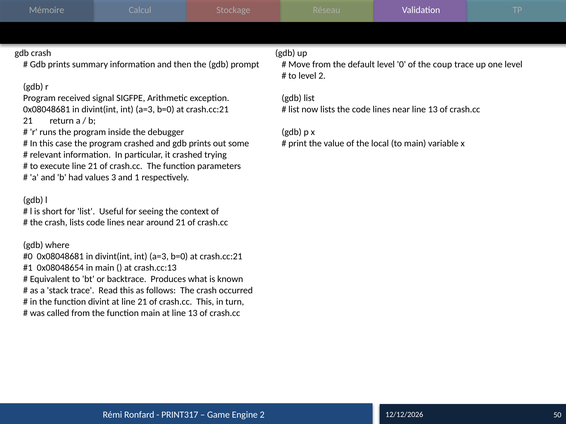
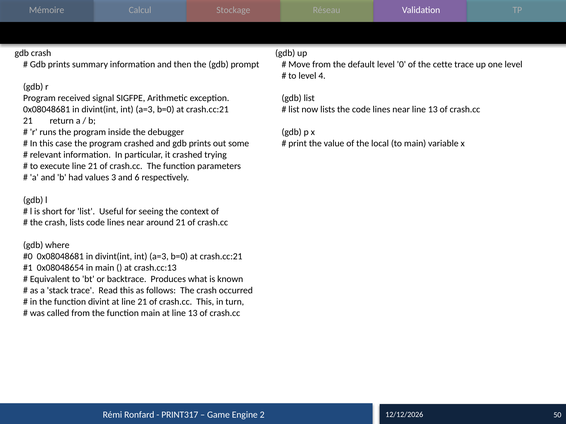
coup: coup -> cette (443, 64)
level 2: 2 -> 4 (322, 76)
1: 1 -> 6 (137, 178)
